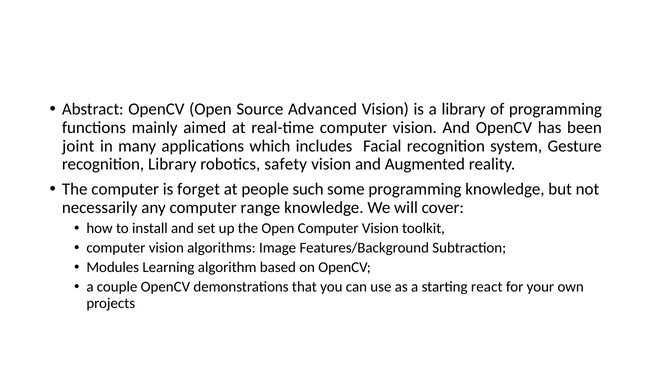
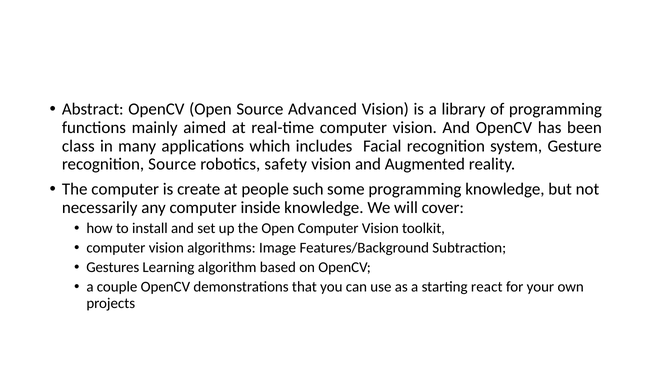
joint: joint -> class (78, 146)
recognition Library: Library -> Source (172, 164)
forget: forget -> create (199, 189)
range: range -> inside (261, 208)
Modules: Modules -> Gestures (113, 267)
